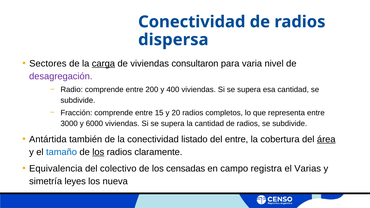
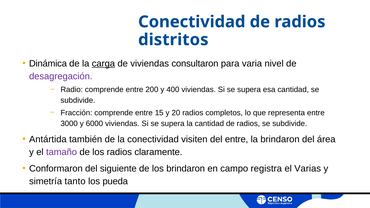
dispersa: dispersa -> distritos (173, 40)
Sectores: Sectores -> Dinámica (48, 64)
listado: listado -> visiten (194, 139)
la cobertura: cobertura -> brindaron (280, 139)
área underline: present -> none (326, 139)
tamaño colour: blue -> purple (62, 152)
los underline: present -> none (98, 152)
Equivalencia: Equivalencia -> Conformaron (56, 169)
colectivo: colectivo -> siguiente (118, 169)
los censadas: censadas -> brindaron (186, 169)
leyes: leyes -> tanto (75, 182)
nueva: nueva -> pueda (115, 182)
